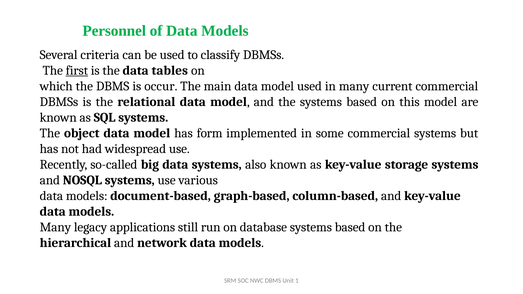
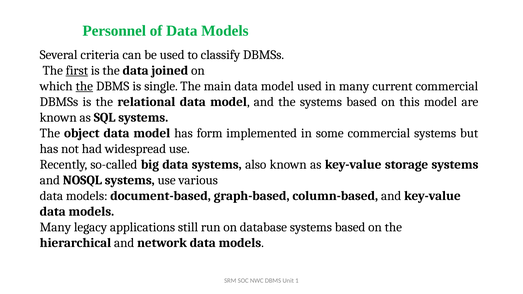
tables: tables -> joined (170, 70)
the underline: none -> present (84, 86)
occur: occur -> single (161, 86)
